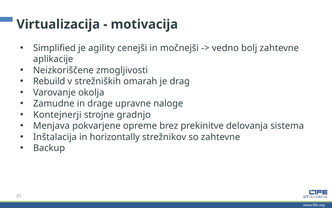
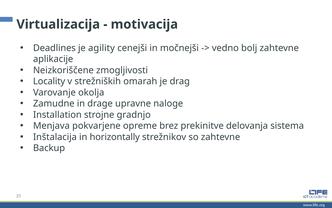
Simplified: Simplified -> Deadlines (54, 48)
Rebuild: Rebuild -> Locality (49, 81)
Kontejnerji: Kontejnerji -> Installation (57, 114)
